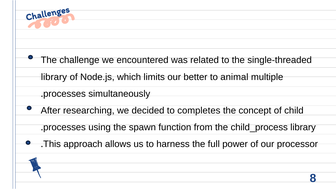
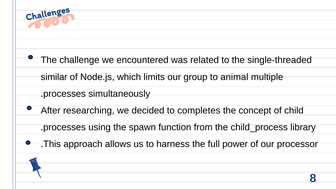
library: library -> similar (54, 77)
better: better -> group (195, 77)
